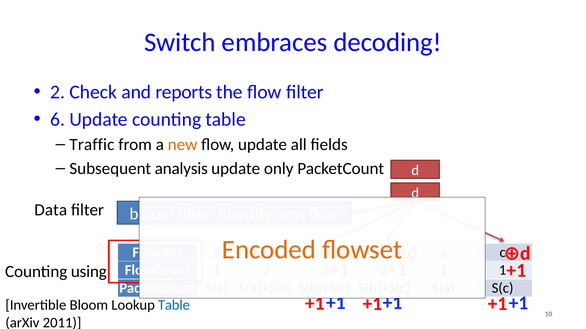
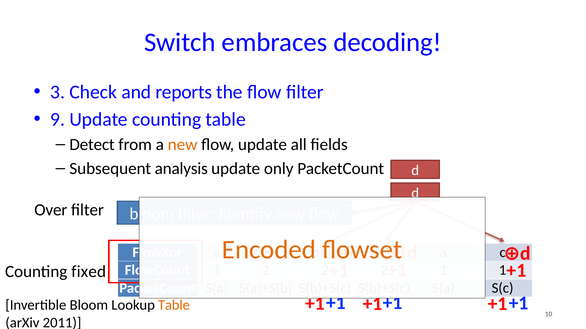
2: 2 -> 3 (58, 92)
6: 6 -> 9 (58, 120)
Traffic: Traffic -> Detect (92, 145)
Data: Data -> Over (51, 210)
using: using -> fixed (89, 272)
Table colour: blue -> orange (174, 306)
